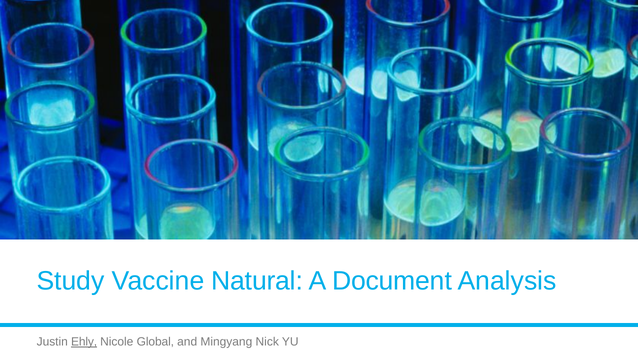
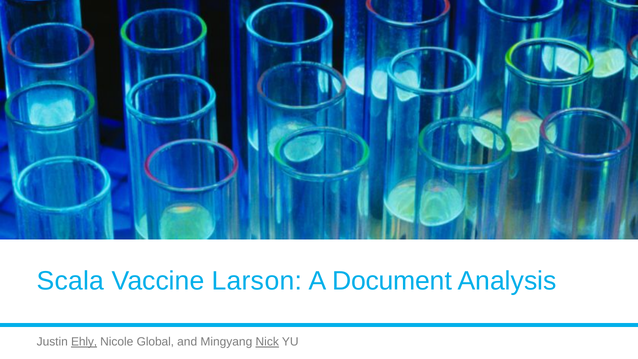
Study: Study -> Scala (70, 281)
Natural: Natural -> Larson (257, 281)
Nick underline: none -> present (267, 342)
